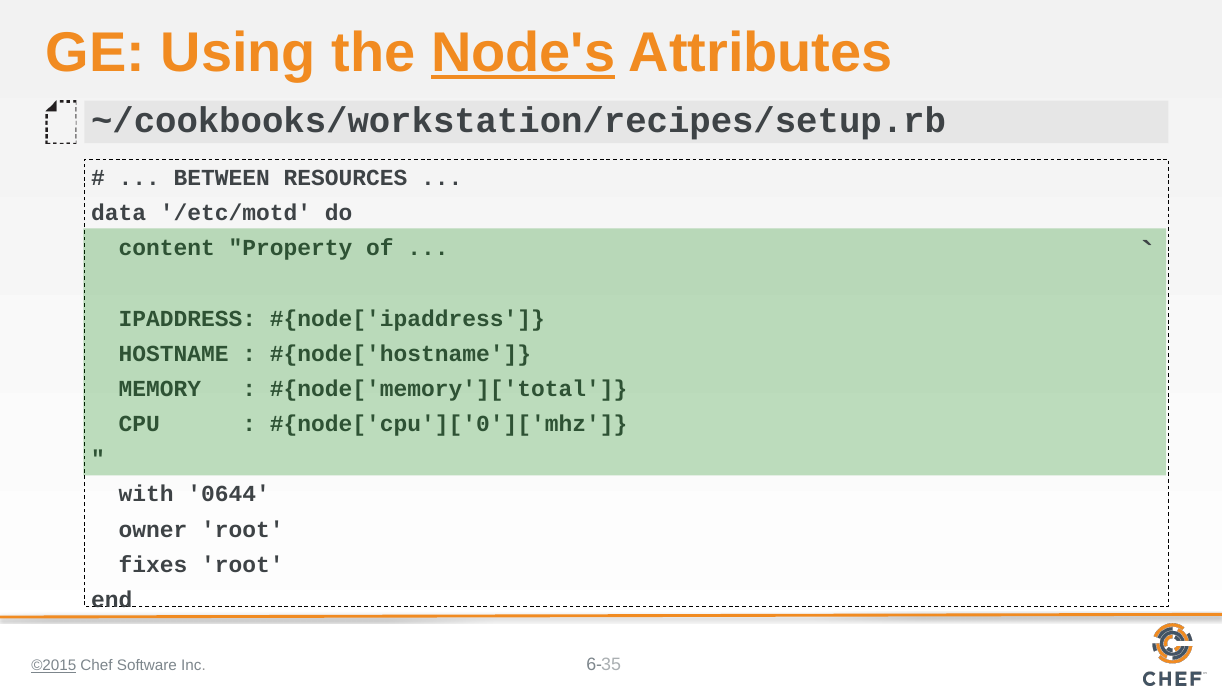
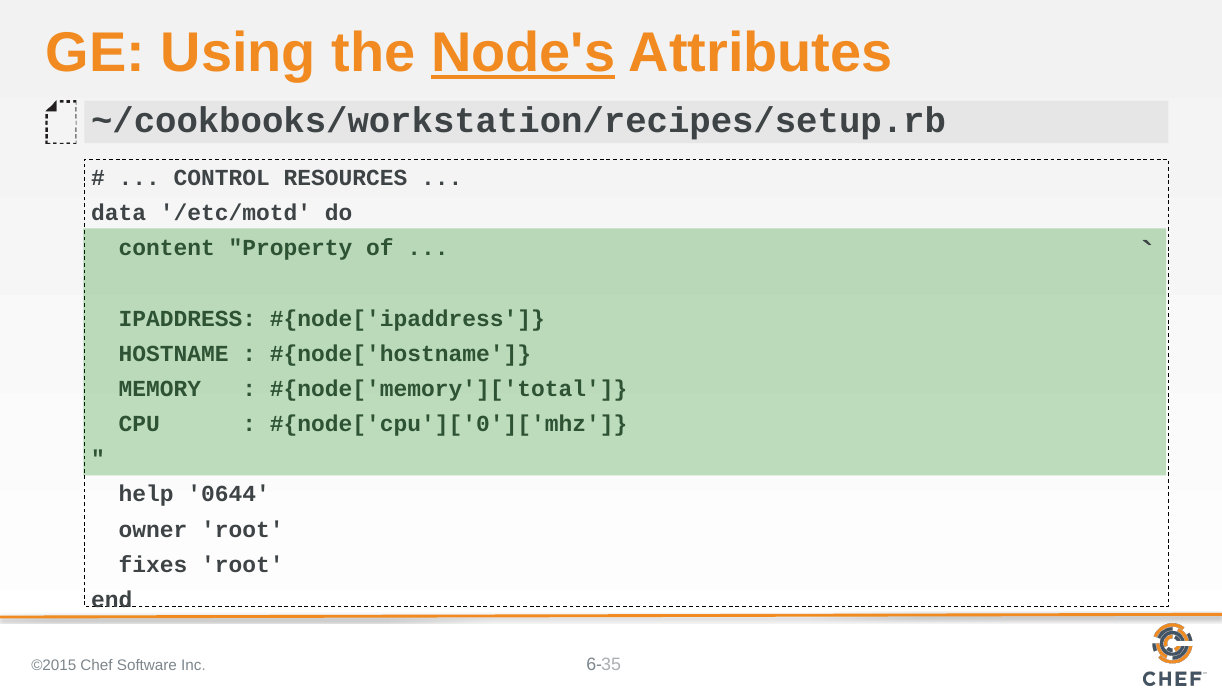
BETWEEN: BETWEEN -> CONTROL (222, 178)
with: with -> help (146, 494)
©2015 underline: present -> none (54, 665)
